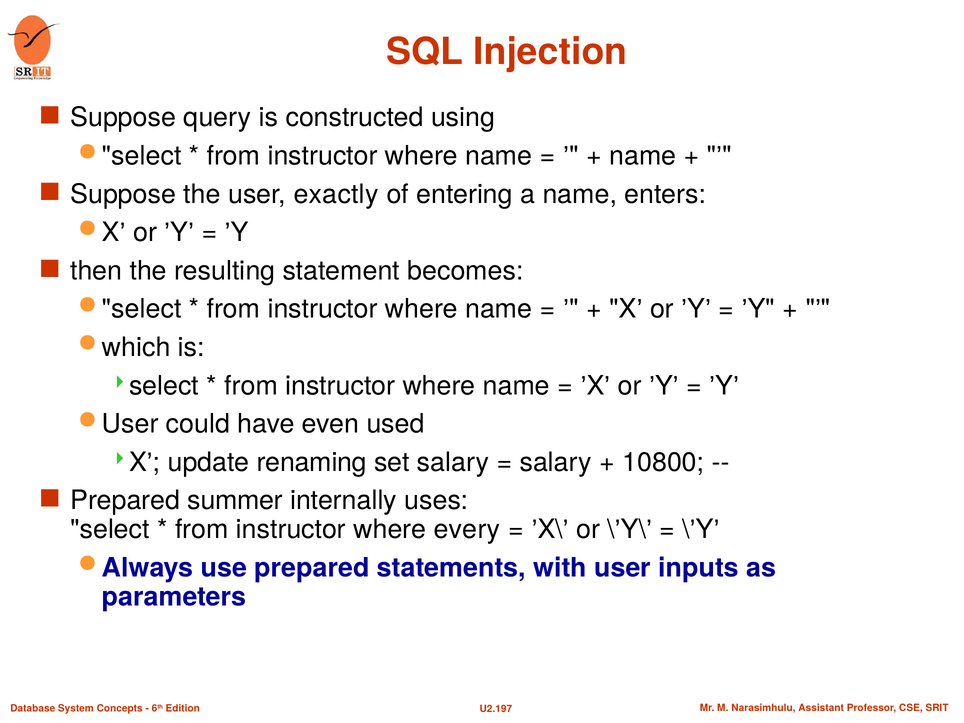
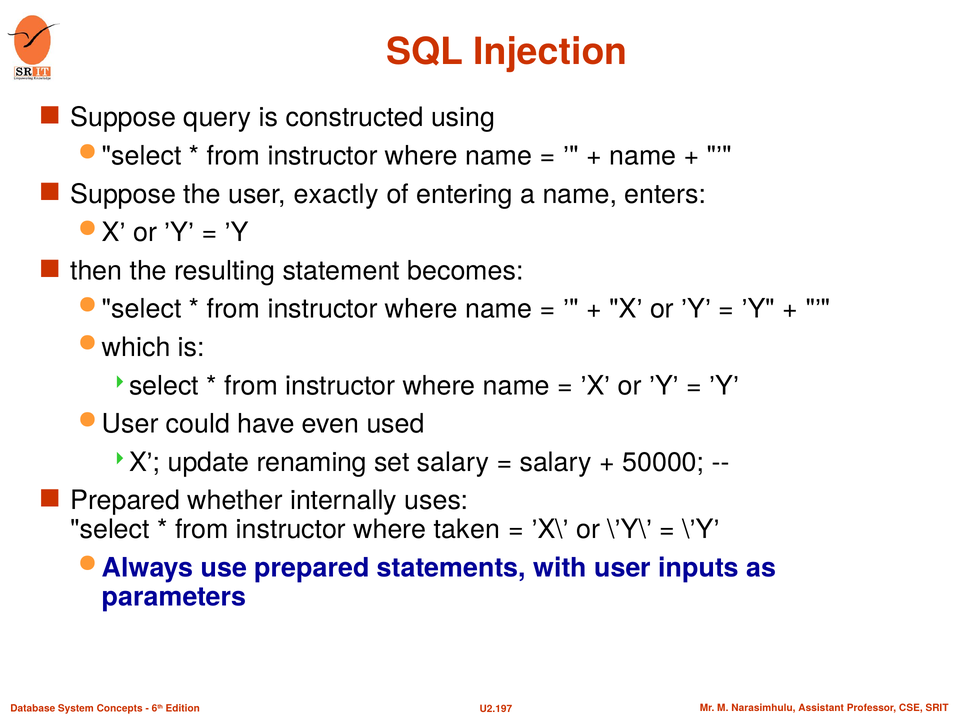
10800: 10800 -> 50000 (663, 462)
summer: summer -> whether (235, 501)
every: every -> taken (467, 530)
